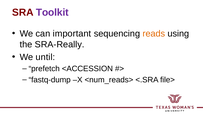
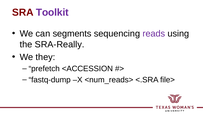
important: important -> segments (72, 34)
reads colour: orange -> purple (154, 34)
until: until -> they (45, 57)
